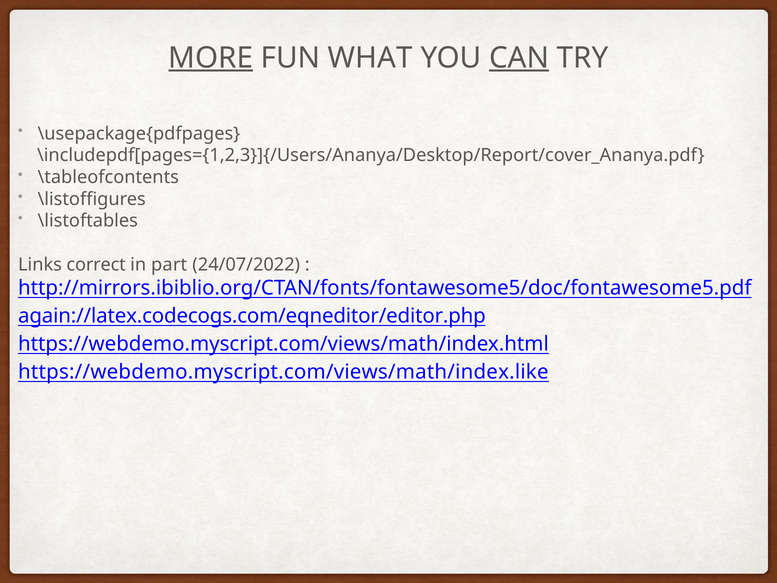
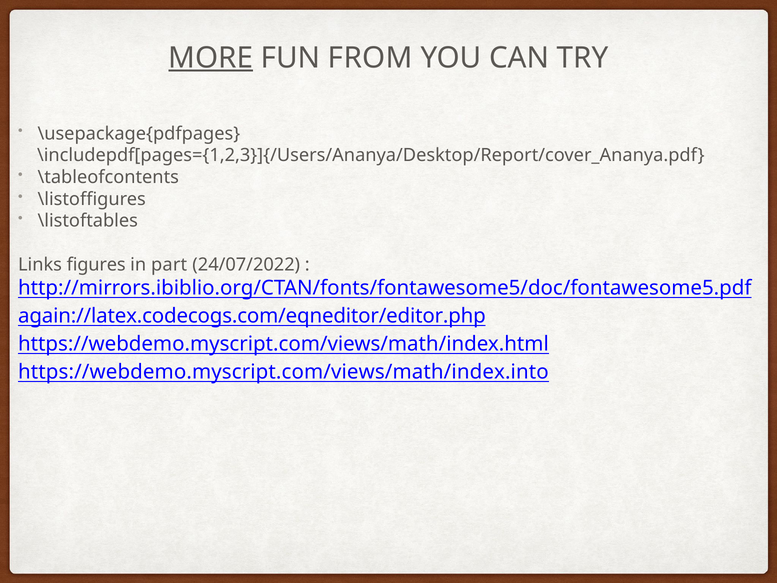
WHAT: WHAT -> FROM (370, 58)
CAN underline: present -> none (519, 58)
correct: correct -> figures (96, 265)
https://webdemo.myscript.com/views/math/index.like: https://webdemo.myscript.com/views/math/index.like -> https://webdemo.myscript.com/views/math/index.into (283, 372)
